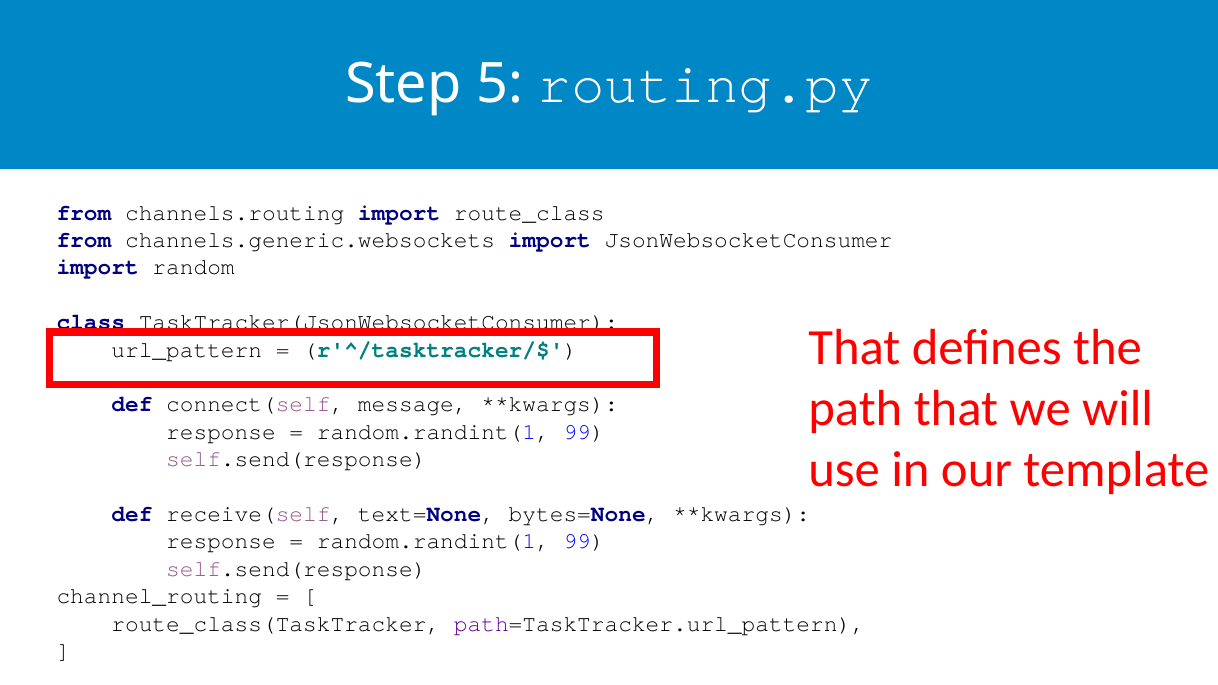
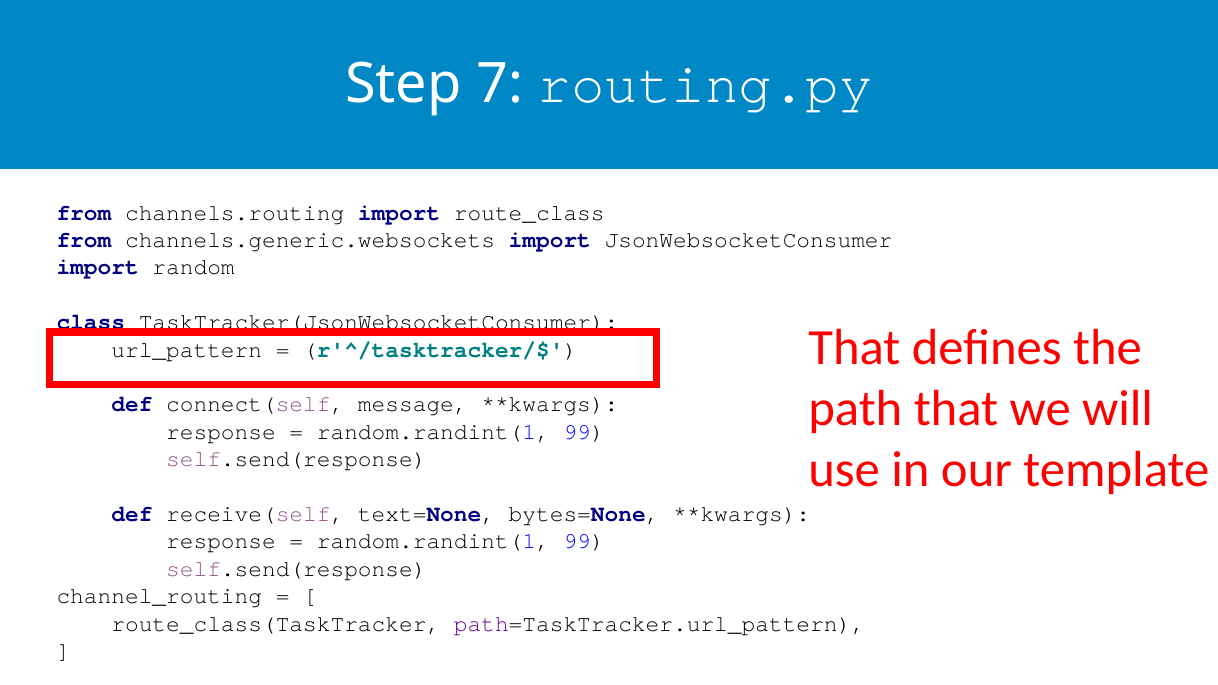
5: 5 -> 7 (500, 84)
